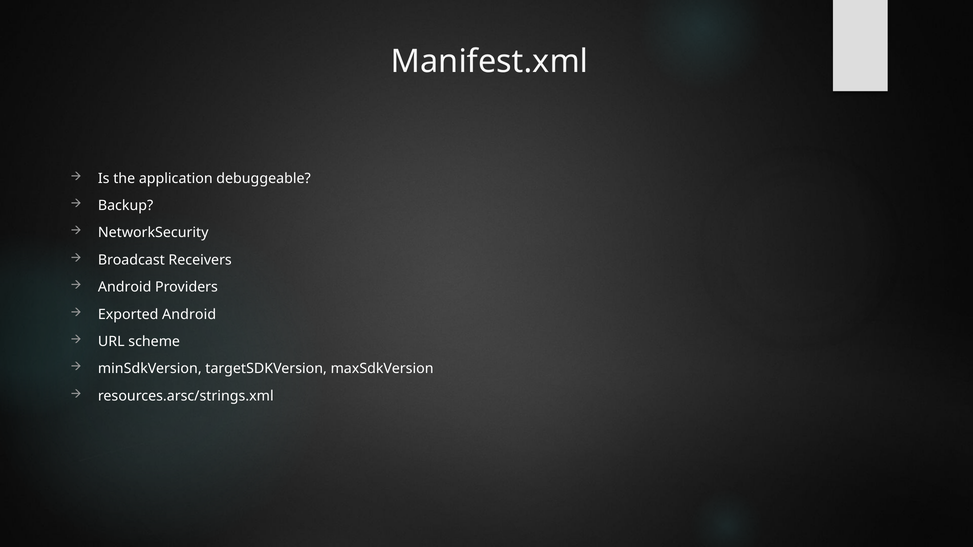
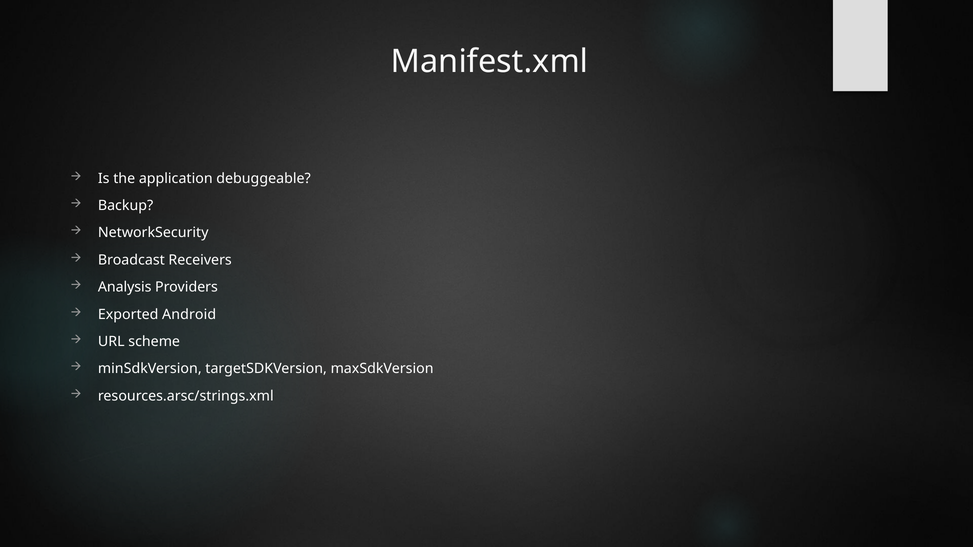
Android: Android -> Analysis (125, 287)
